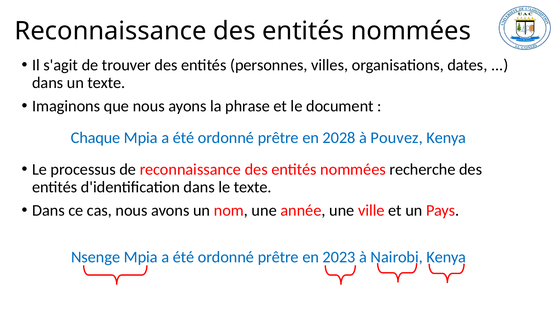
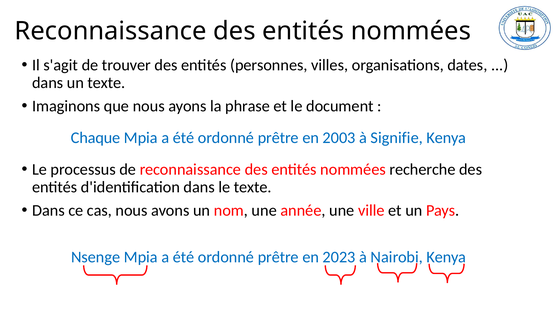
2028: 2028 -> 2003 (339, 138)
Pouvez: Pouvez -> Signifie (397, 138)
